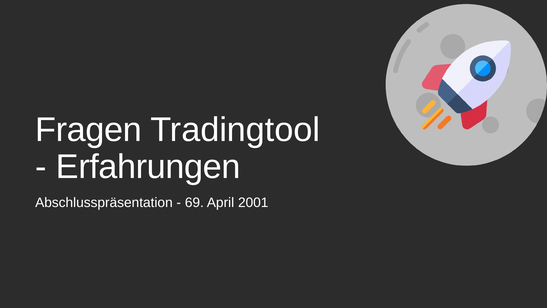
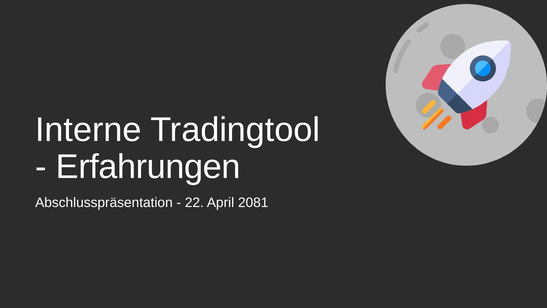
Fragen: Fragen -> Interne (88, 130)
69: 69 -> 22 (194, 202)
2001: 2001 -> 2081 (253, 202)
